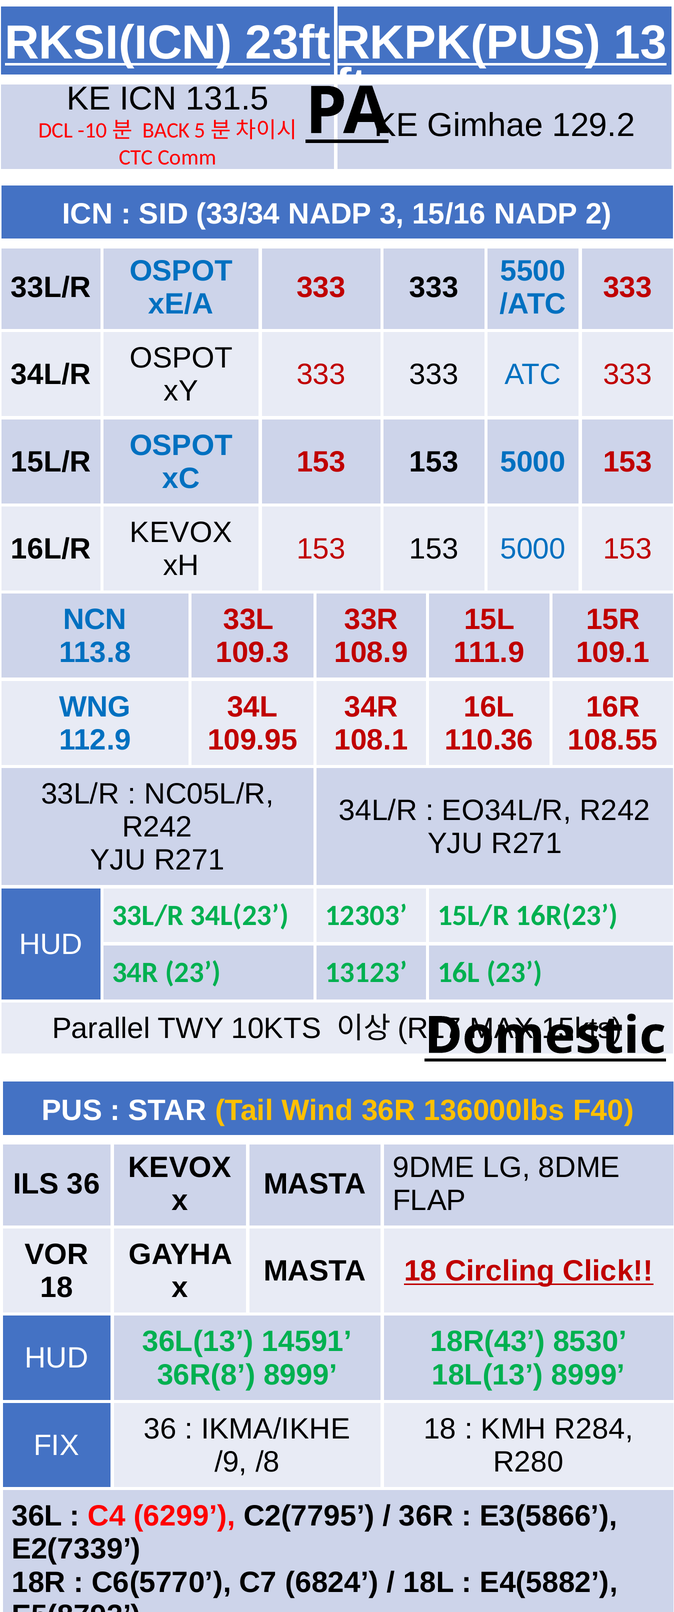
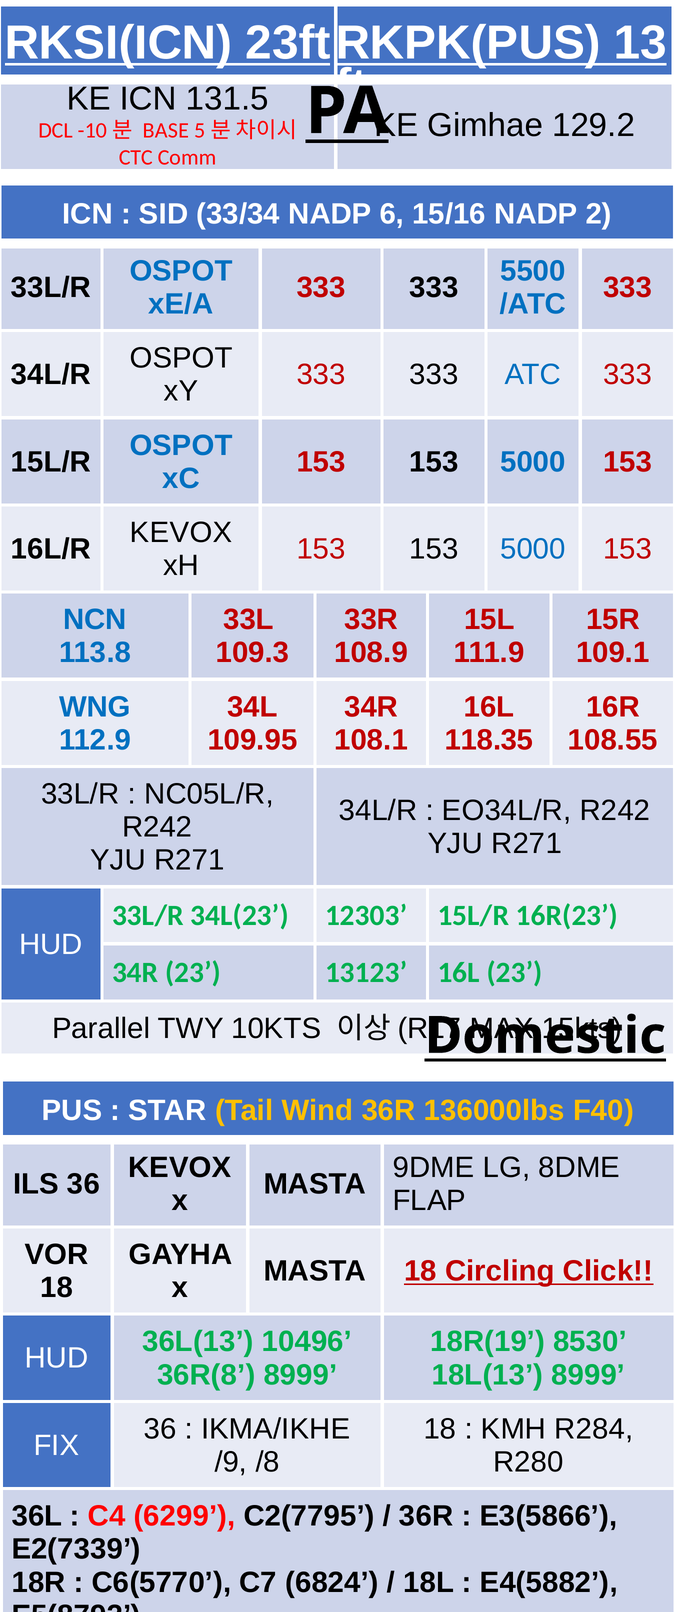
BACK: BACK -> BASE (166, 131)
3: 3 -> 6 (392, 214)
110.36: 110.36 -> 118.35 (489, 740)
14591: 14591 -> 10496 (307, 1342)
18R(43: 18R(43 -> 18R(19 (488, 1342)
